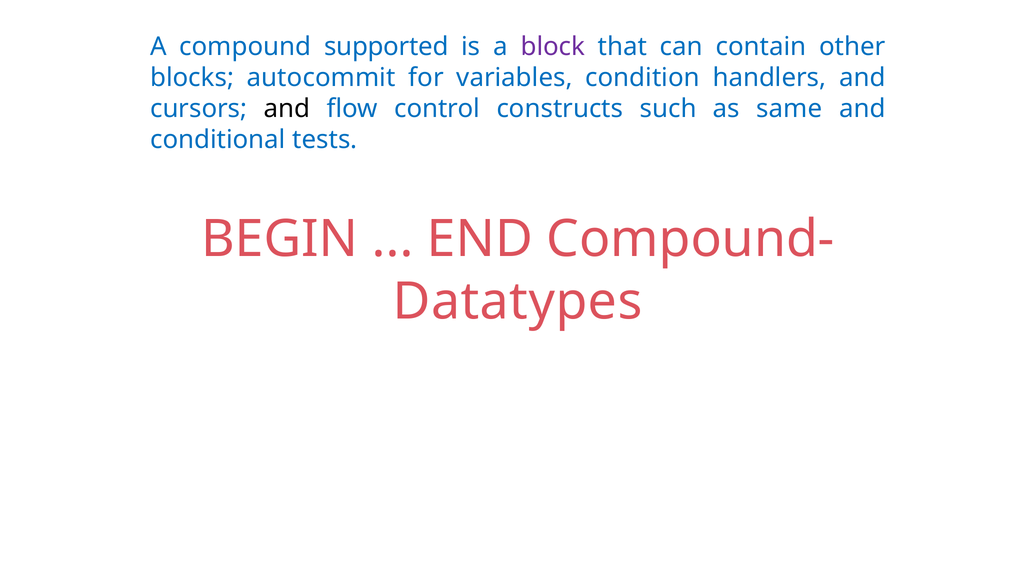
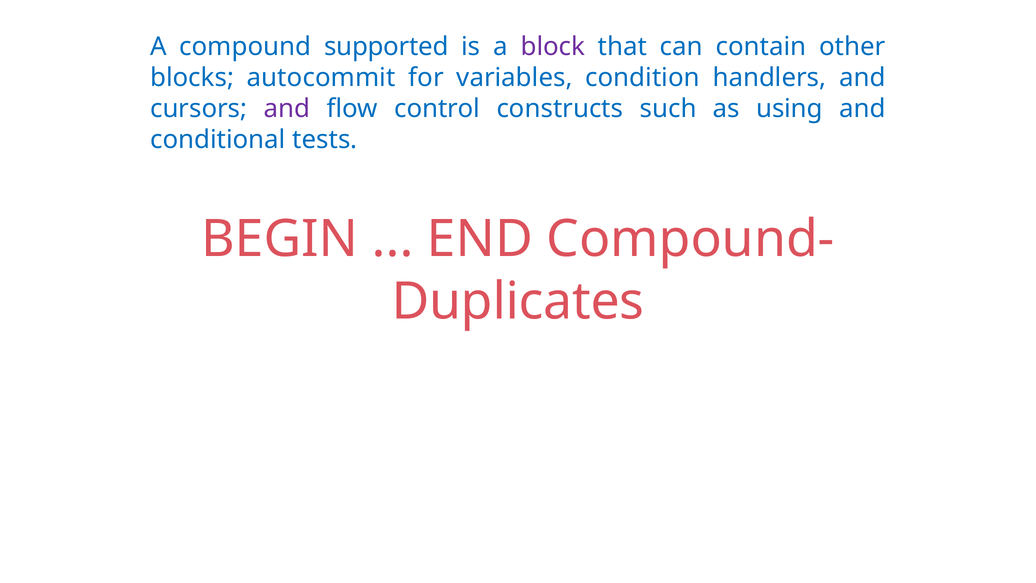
and colour: black -> purple (287, 109)
same: same -> using (789, 109)
Datatypes: Datatypes -> Duplicates (518, 301)
